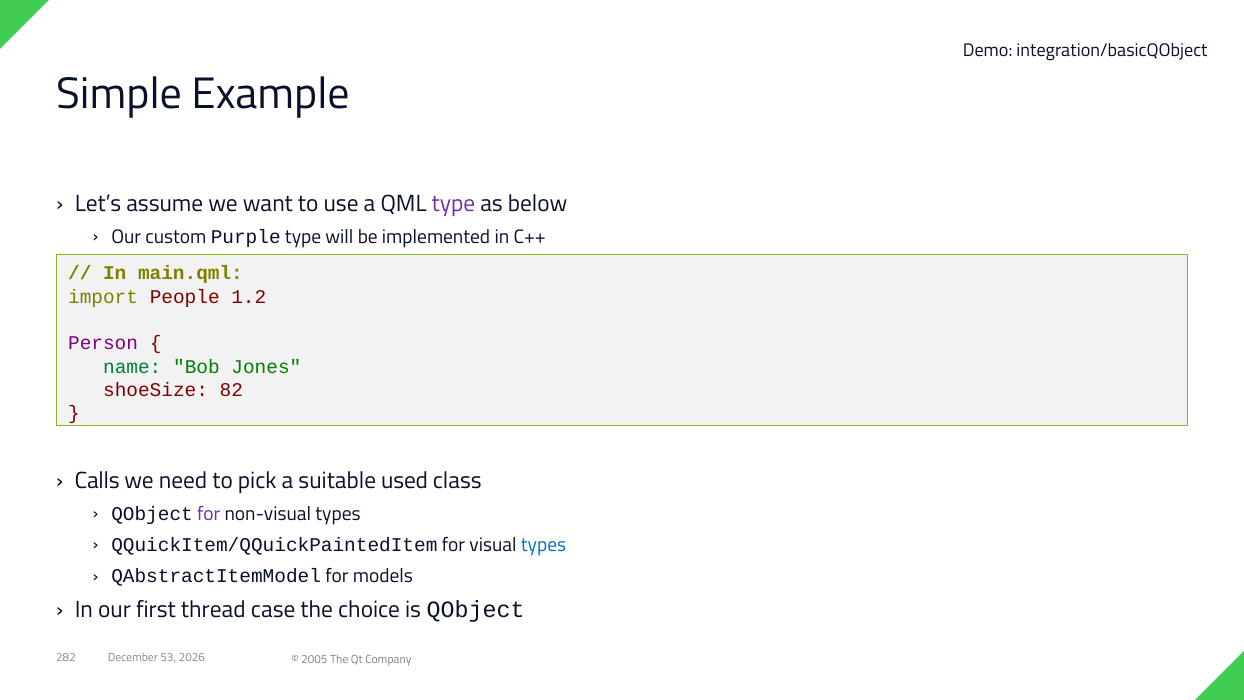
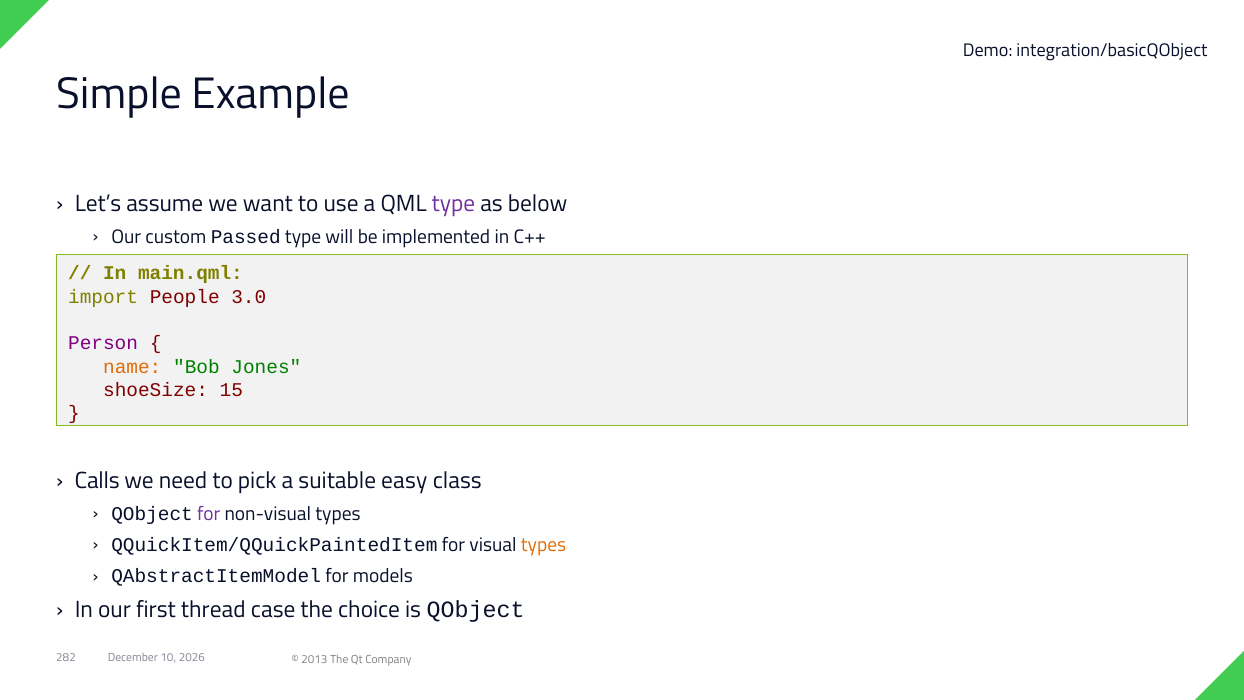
Purple: Purple -> Passed (246, 237)
1.2: 1.2 -> 3.0 (249, 297)
name colour: green -> orange (132, 367)
82: 82 -> 15 (231, 390)
used: used -> easy (404, 481)
types colour: blue -> orange (543, 545)
53: 53 -> 10 (168, 657)
2005: 2005 -> 2013 (314, 659)
